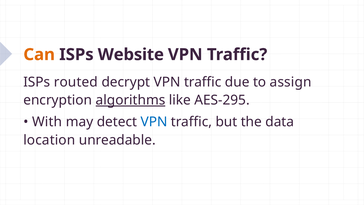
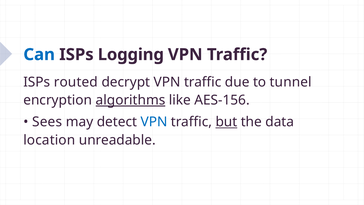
Can colour: orange -> blue (39, 55)
Website: Website -> Logging (131, 55)
assign: assign -> tunnel (291, 82)
AES-295: AES-295 -> AES-156 (222, 100)
With: With -> Sees (47, 122)
but underline: none -> present (226, 122)
